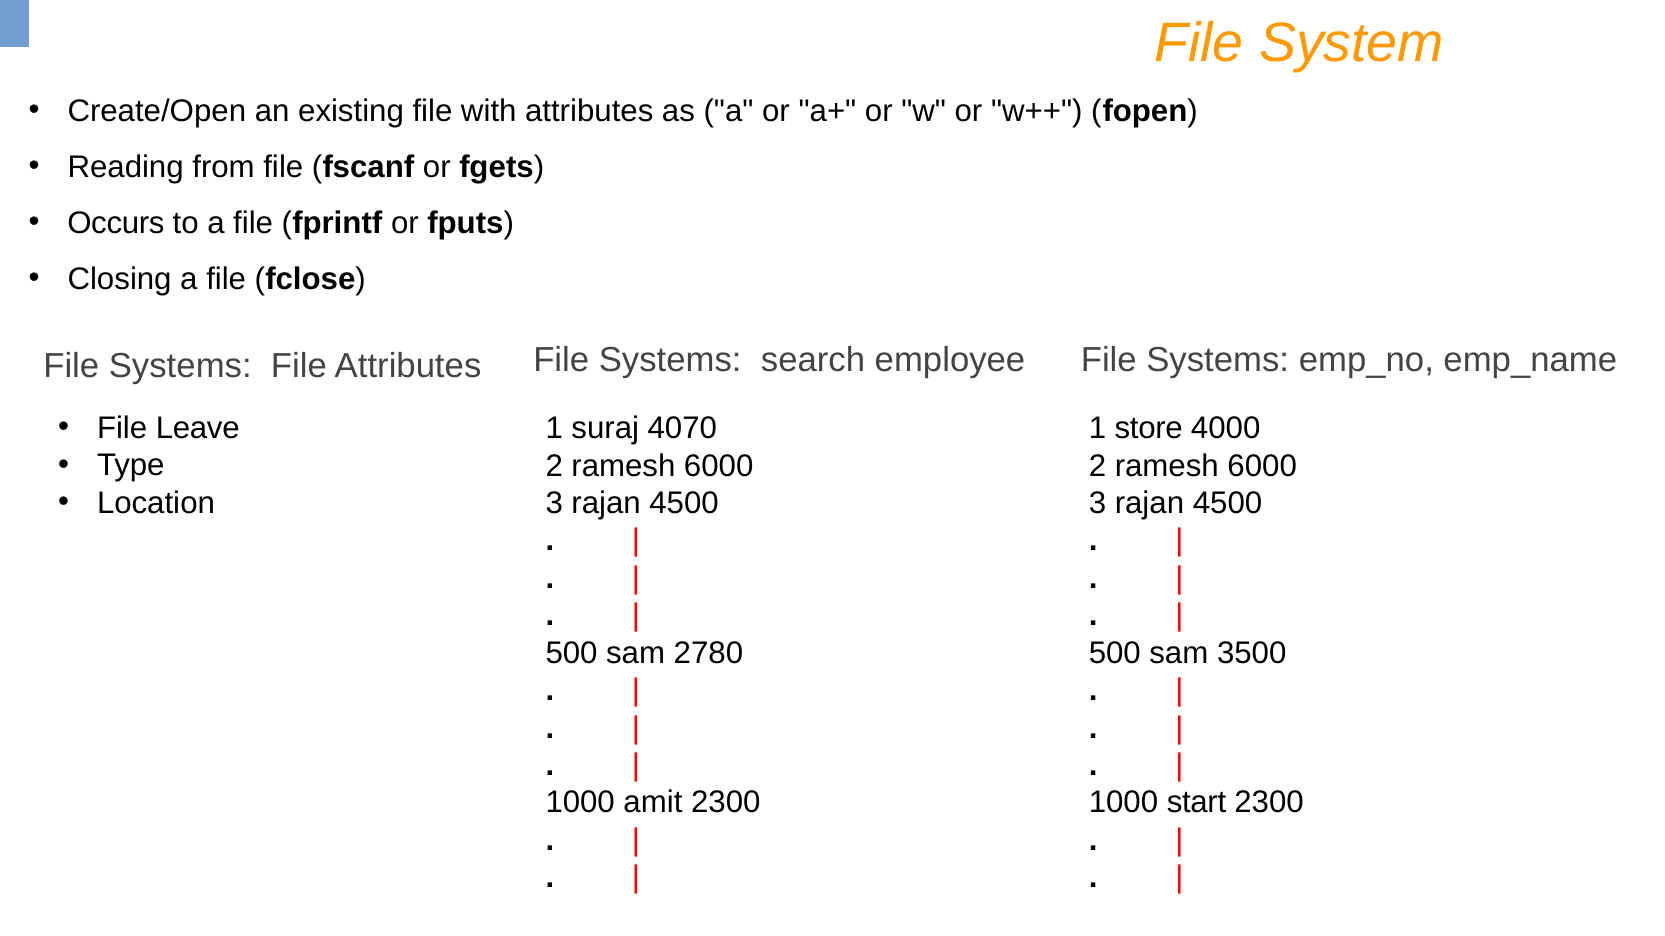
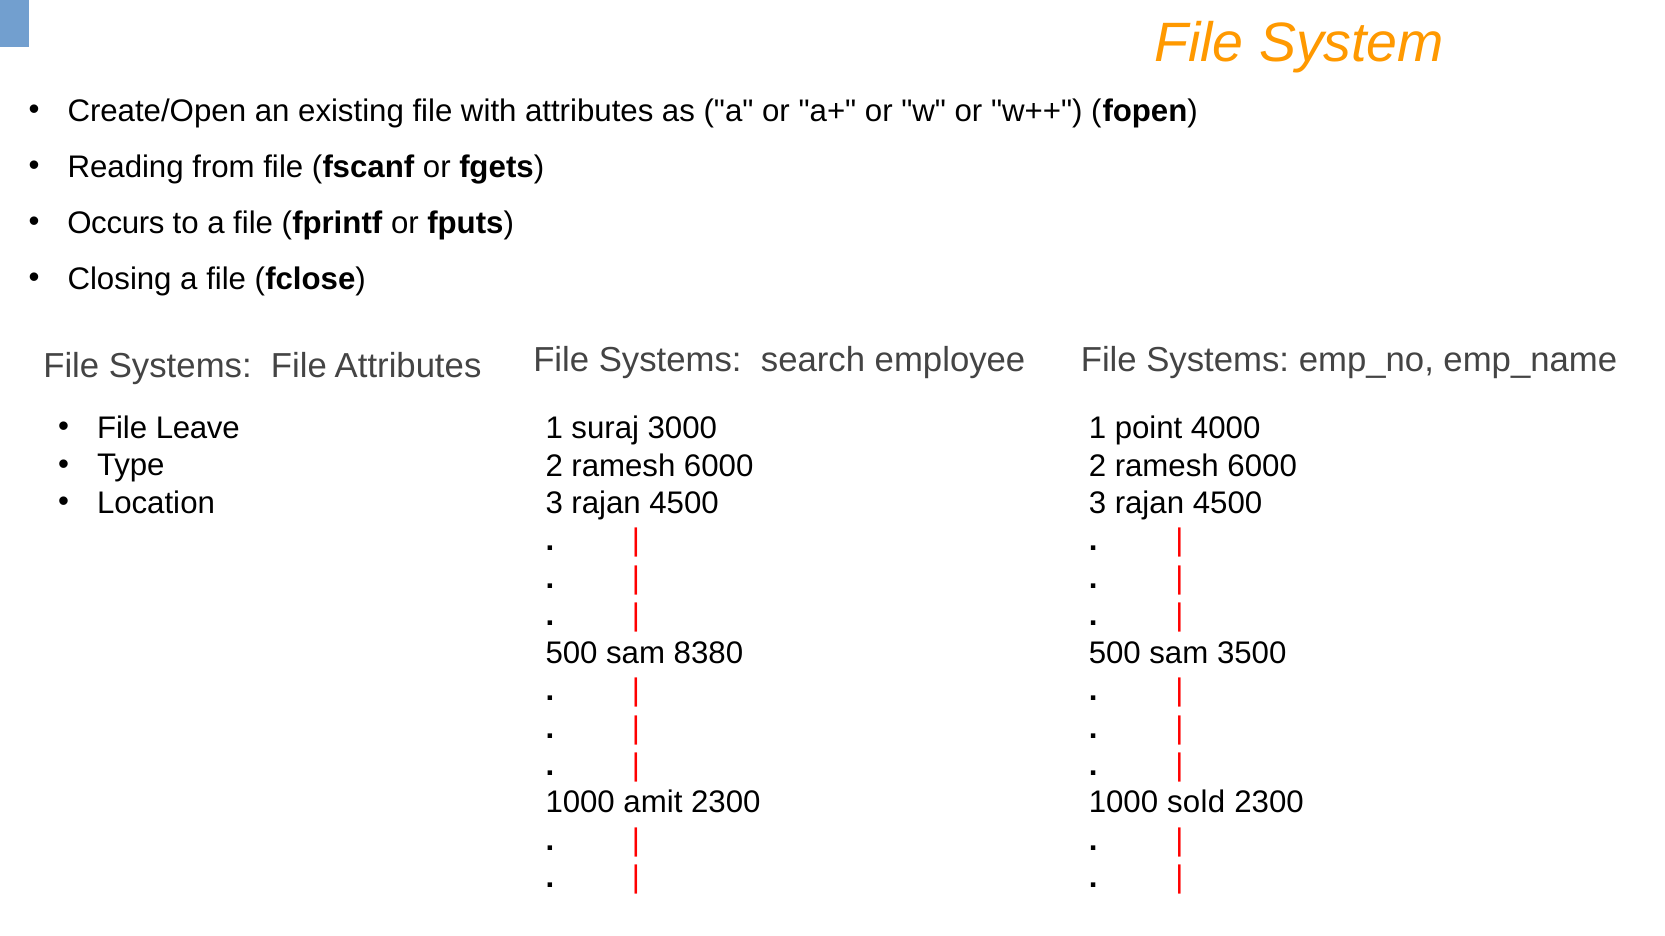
4070: 4070 -> 3000 (682, 429)
store: store -> point (1149, 429)
2780: 2780 -> 8380 (708, 653)
start: start -> sold (1196, 803)
